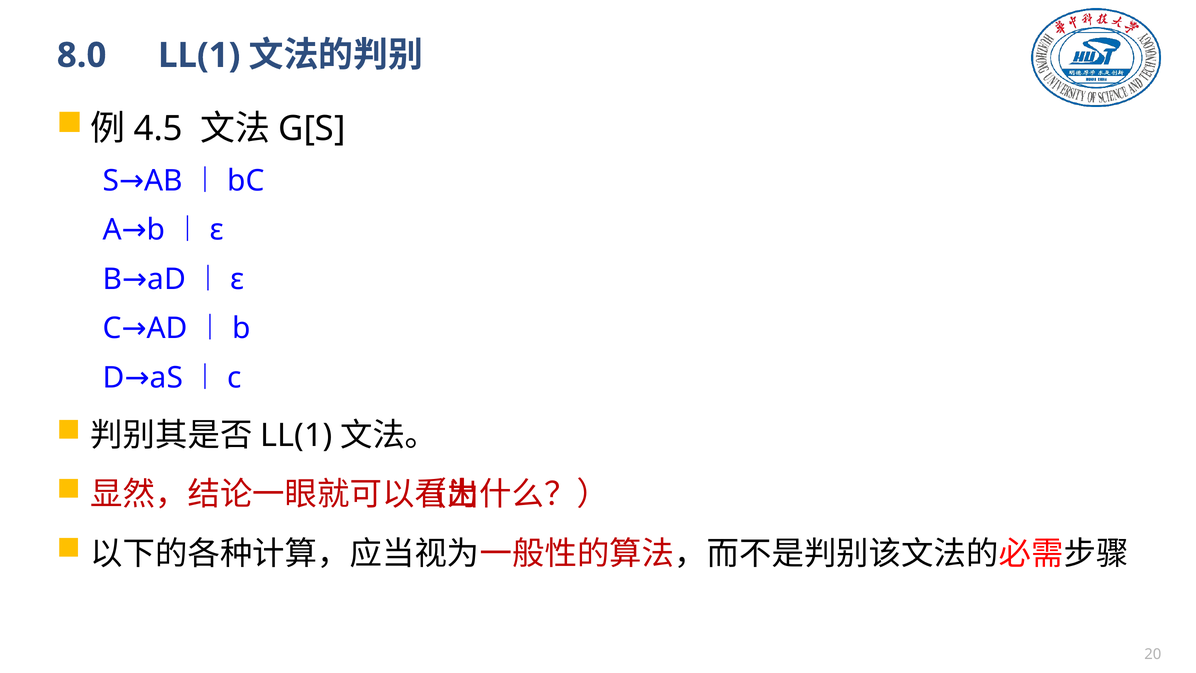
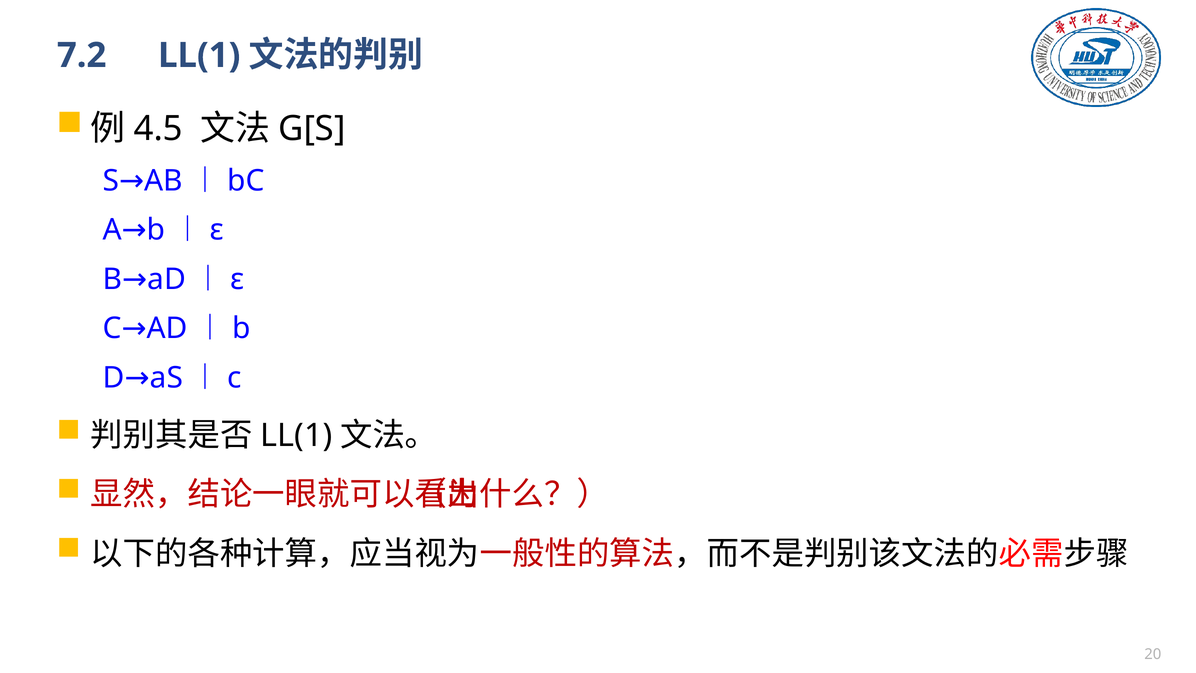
8.0: 8.0 -> 7.2 (82, 55)
